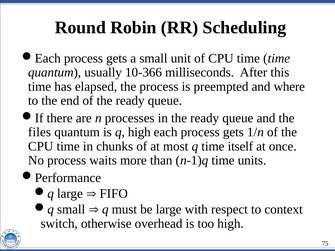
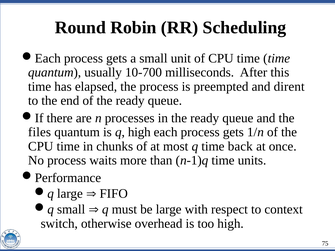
10-366: 10-366 -> 10-700 (144, 73)
where: where -> dirent (289, 87)
itself: itself -> back (240, 146)
